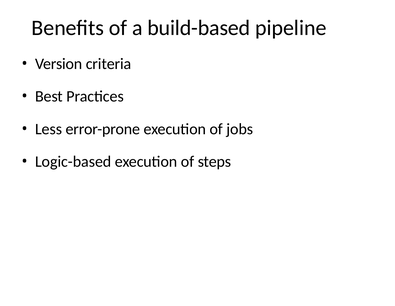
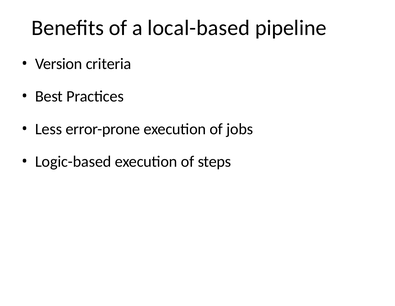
build-based: build-based -> local-based (199, 28)
